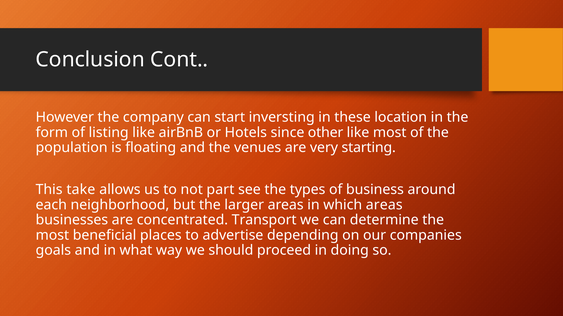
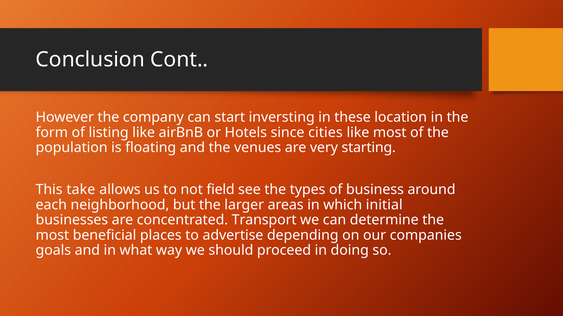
other: other -> cities (325, 133)
part: part -> field (221, 190)
which areas: areas -> initial (384, 205)
